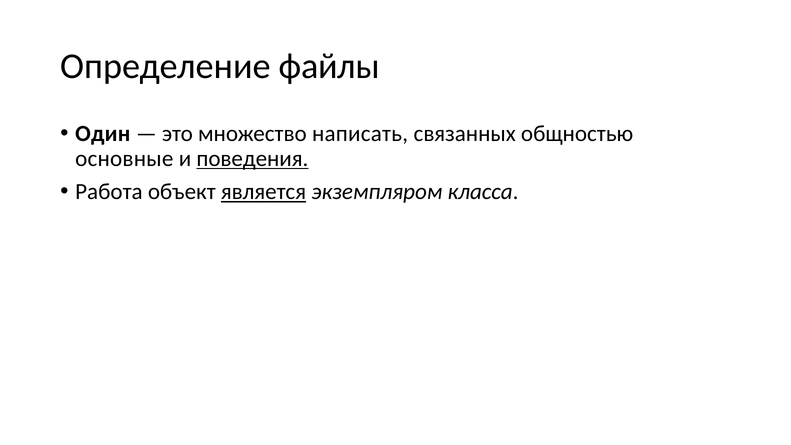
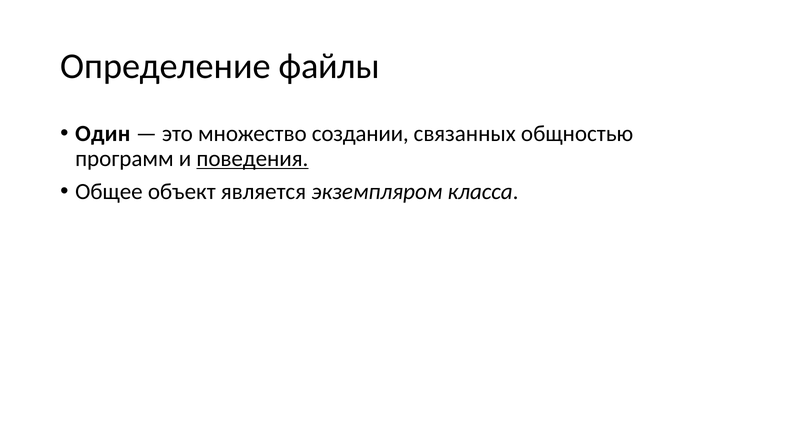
написать: написать -> создании (360, 134)
основные: основные -> программ (124, 159)
Работа: Работа -> Общее (109, 192)
является underline: present -> none (263, 192)
